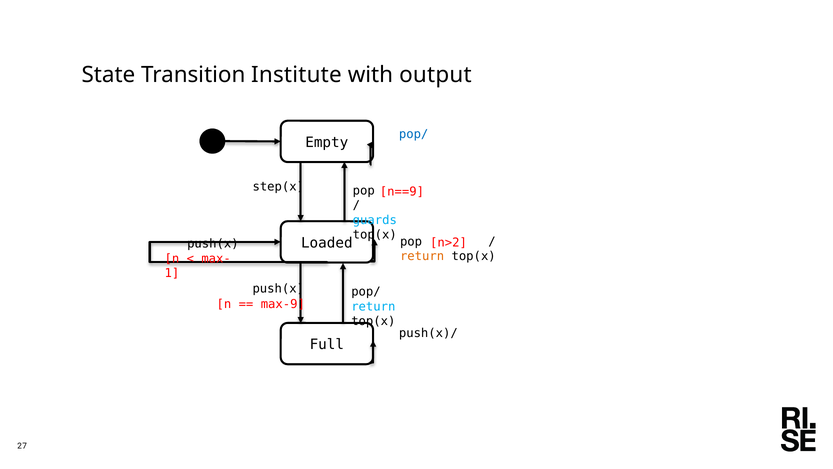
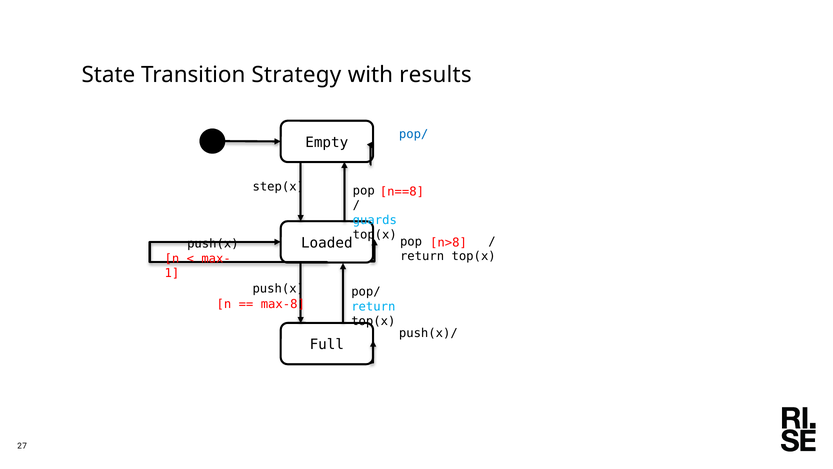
Institute: Institute -> Strategy (296, 75)
output: output -> results (435, 75)
n==9: n==9 -> n==8 (402, 192)
n>2: n>2 -> n>8 (448, 242)
return colour: orange -> black (422, 256)
max-9: max-9 -> max-8 (283, 304)
